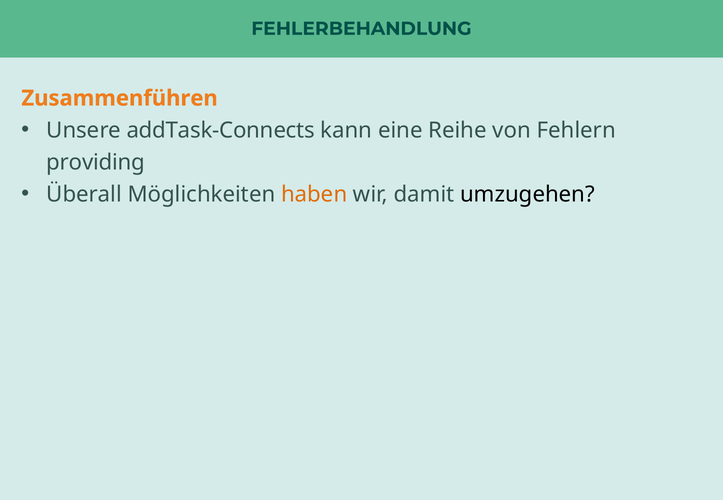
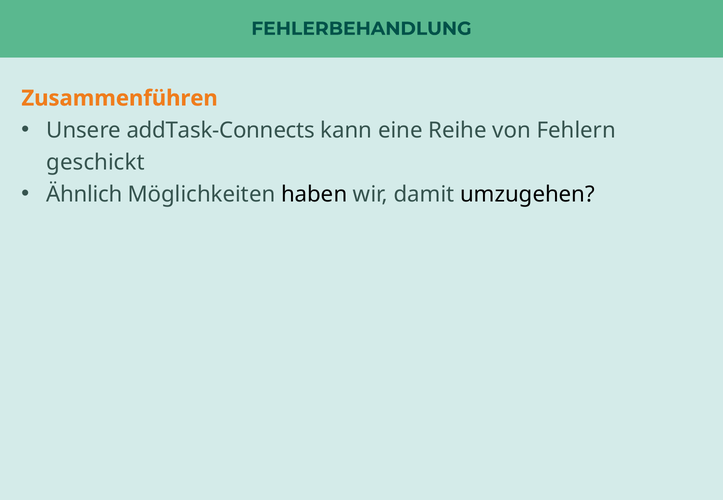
providing: providing -> geschickt (96, 162)
Überall: Überall -> Ähnlich (84, 194)
haben colour: orange -> black (314, 194)
